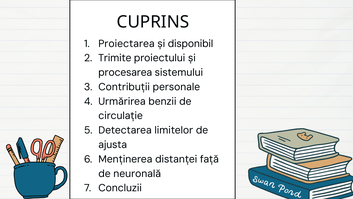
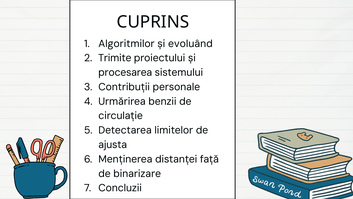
Proiectarea: Proiectarea -> Algoritmilor (127, 44)
disponibil: disponibil -> evoluând (190, 44)
neuronală: neuronală -> binarizare (137, 173)
